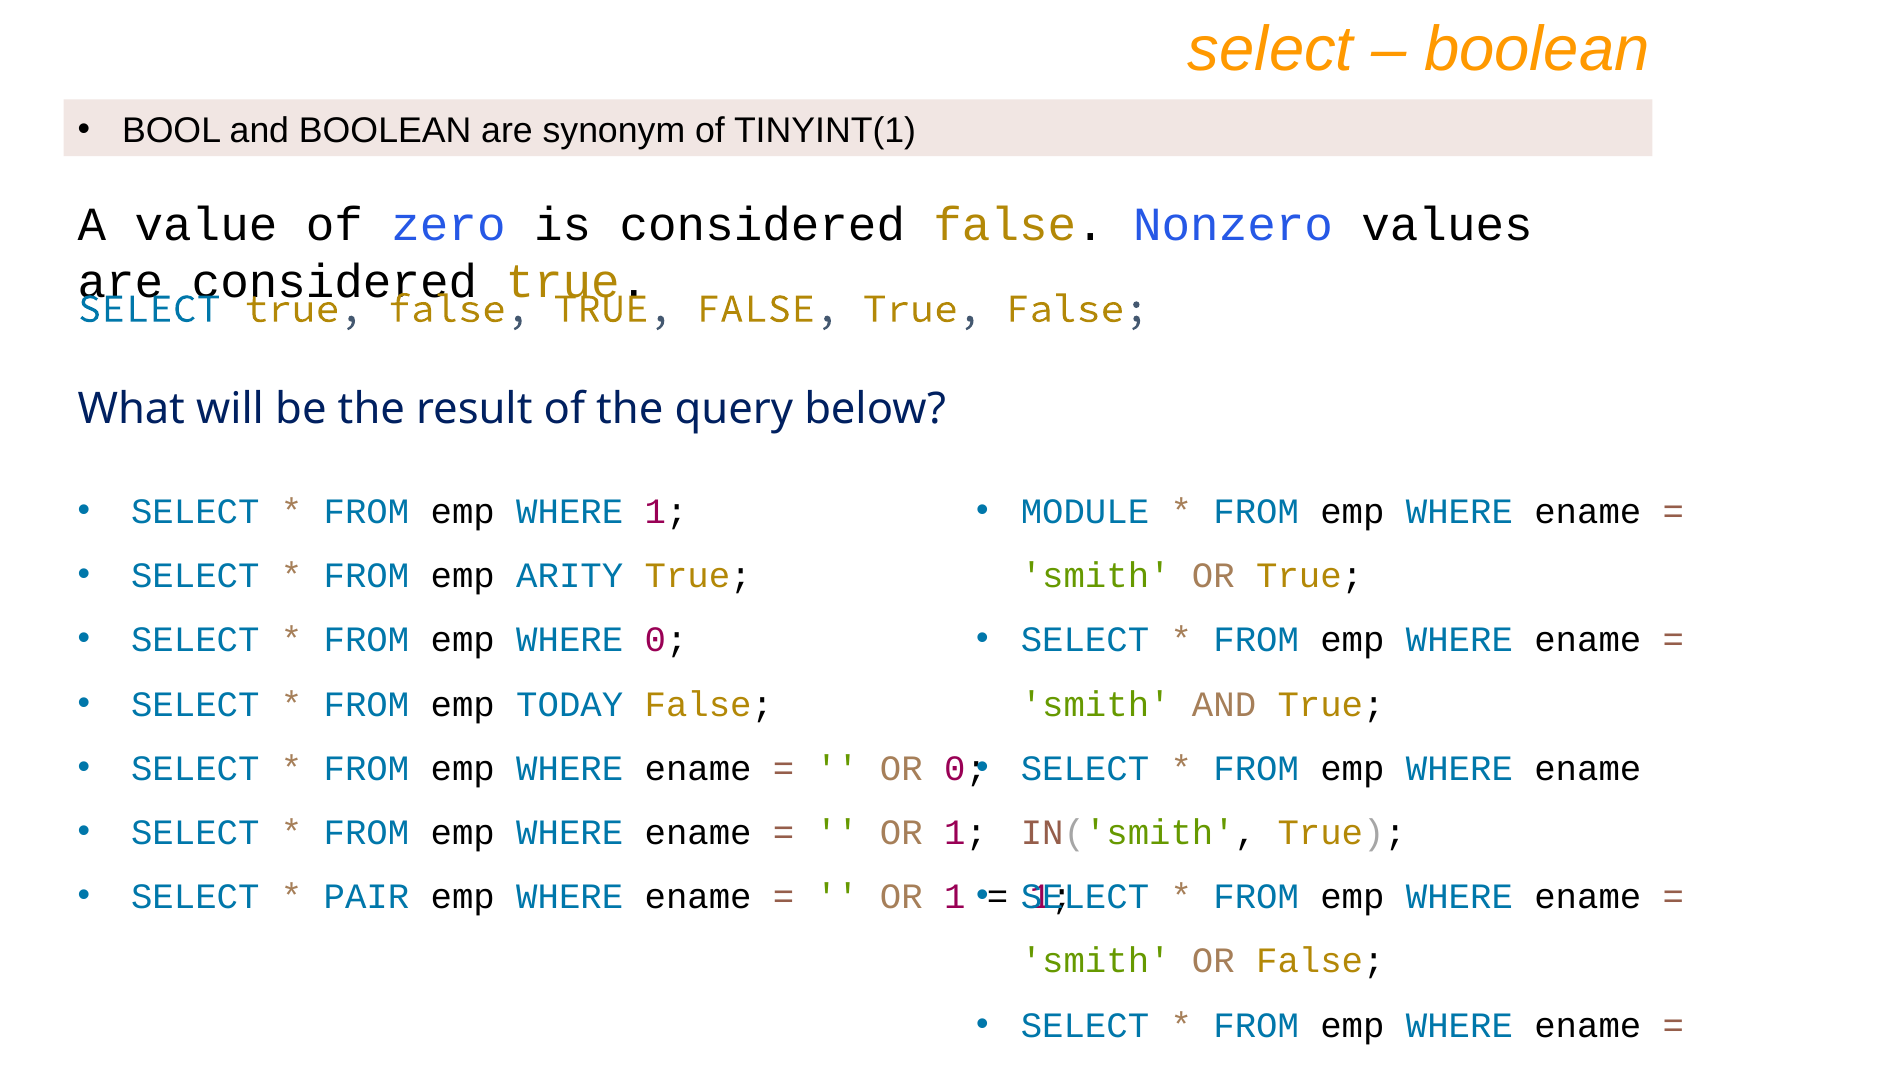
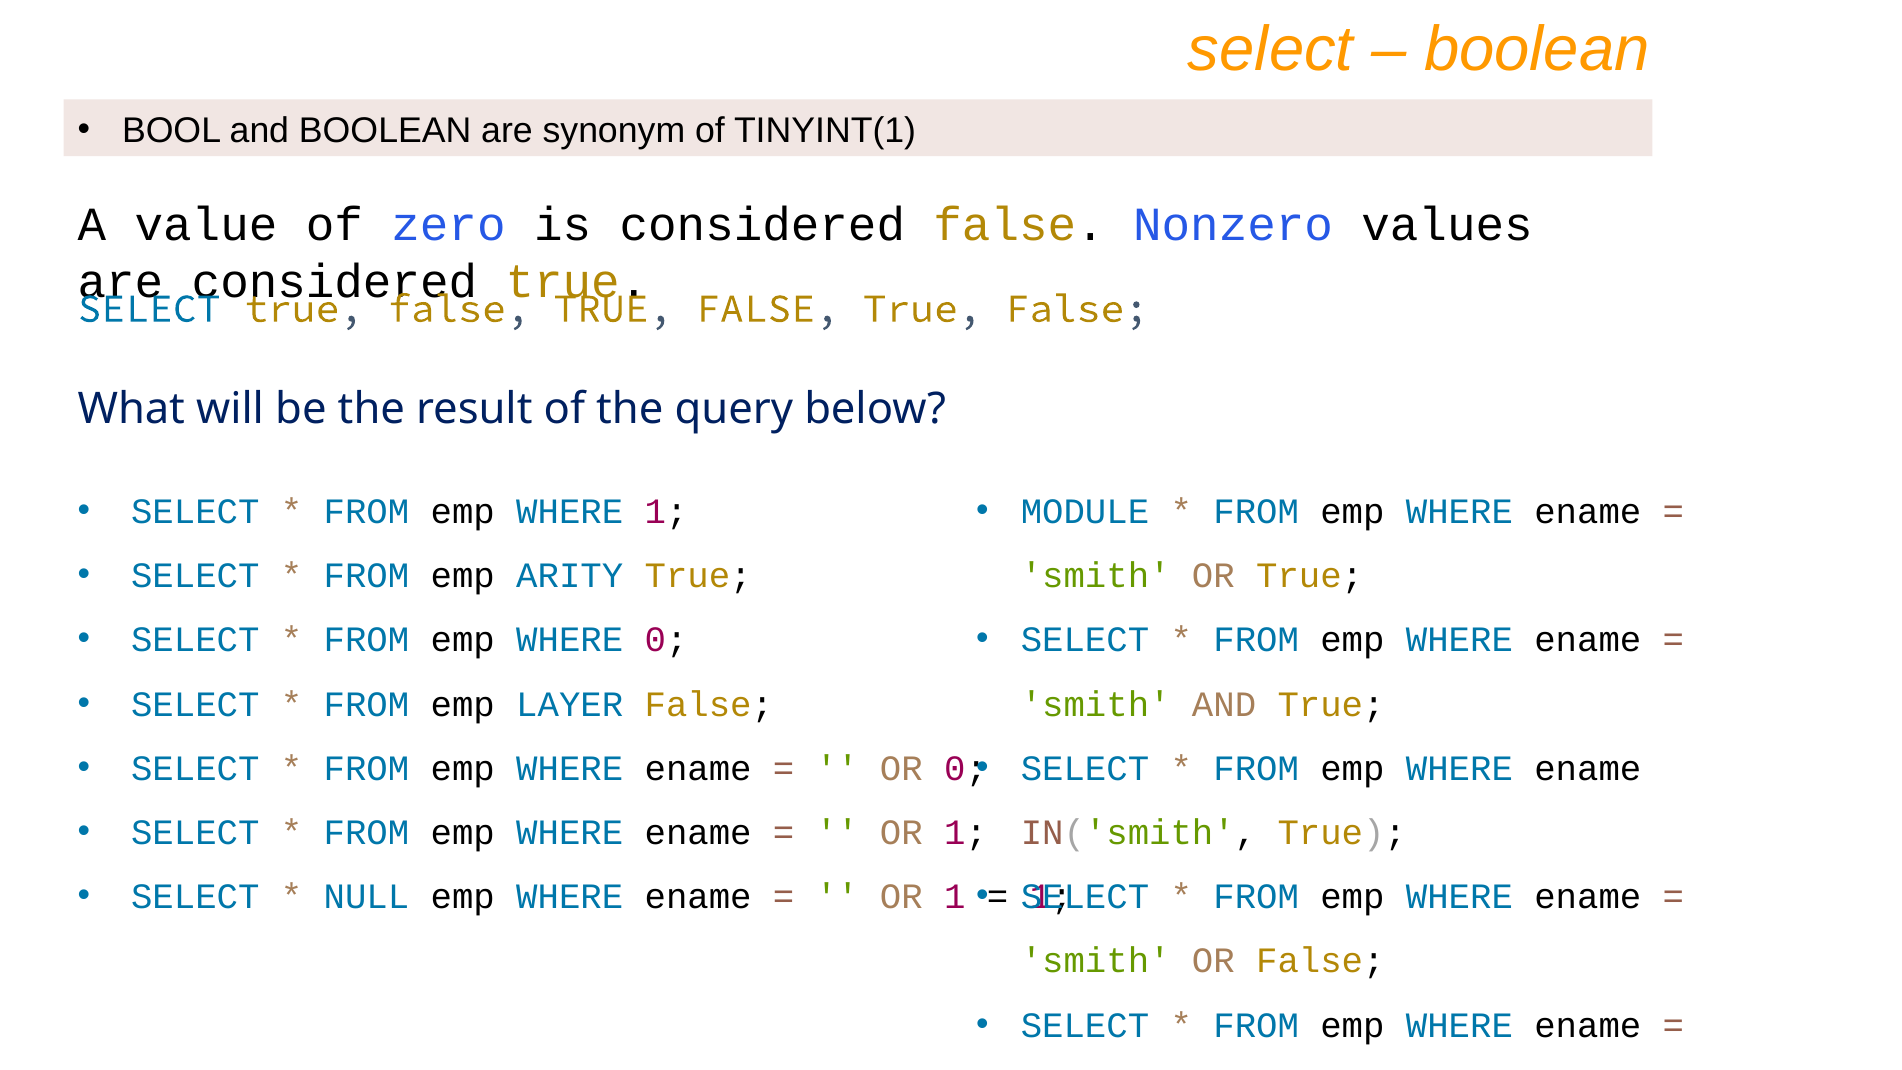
TODAY: TODAY -> LAYER (570, 704)
PAIR: PAIR -> NULL (366, 897)
